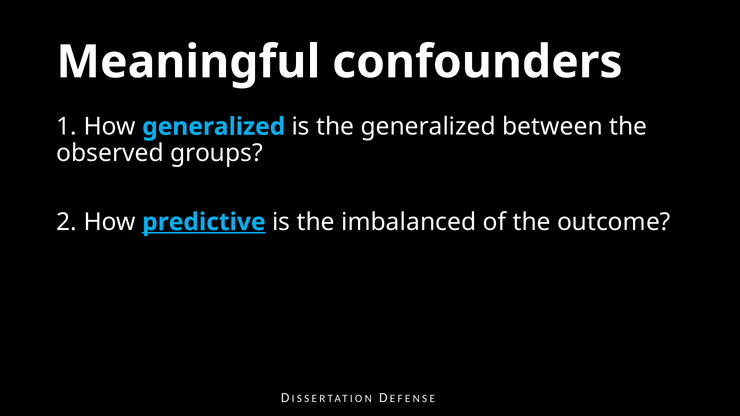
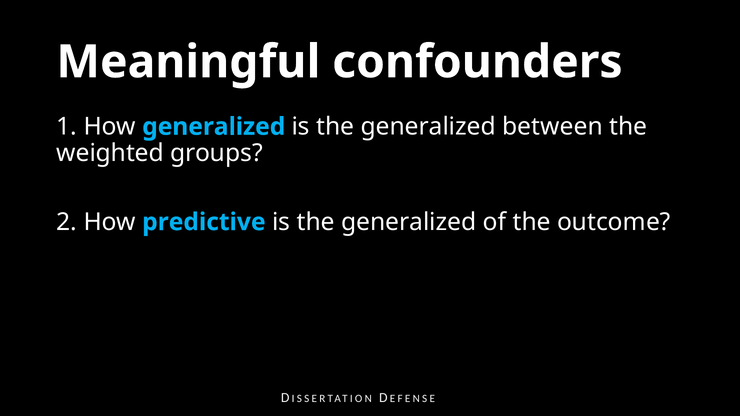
observed: observed -> weighted (110, 153)
predictive underline: present -> none (204, 222)
imbalanced: imbalanced -> generalized (409, 222)
